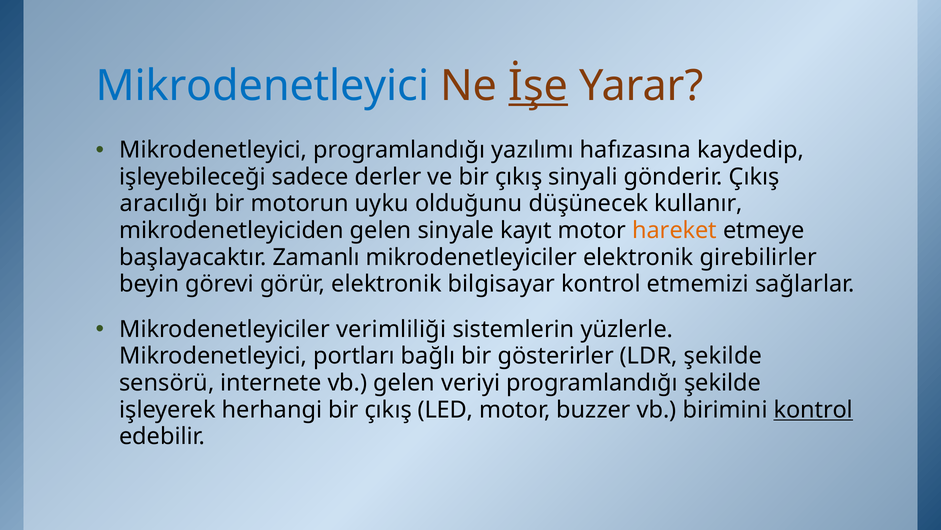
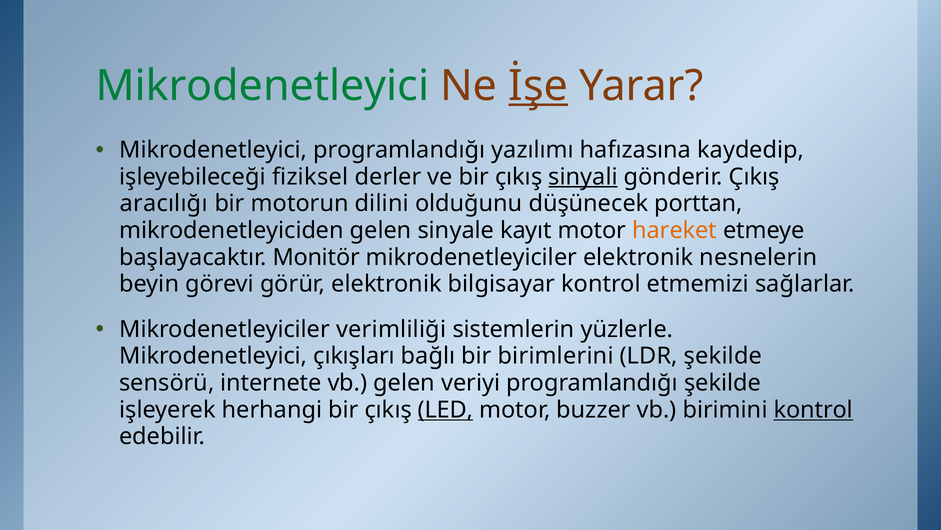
Mikrodenetleyici colour: blue -> green (262, 86)
sadece: sadece -> fiziksel (310, 177)
sinyali underline: none -> present (583, 177)
uyku: uyku -> dilini (382, 203)
kullanır: kullanır -> porttan (698, 203)
Zamanlı: Zamanlı -> Monitör (316, 257)
girebilirler: girebilirler -> nesnelerin (758, 257)
portları: portları -> çıkışları (354, 356)
gösterirler: gösterirler -> birimlerini (556, 356)
LED underline: none -> present (446, 409)
